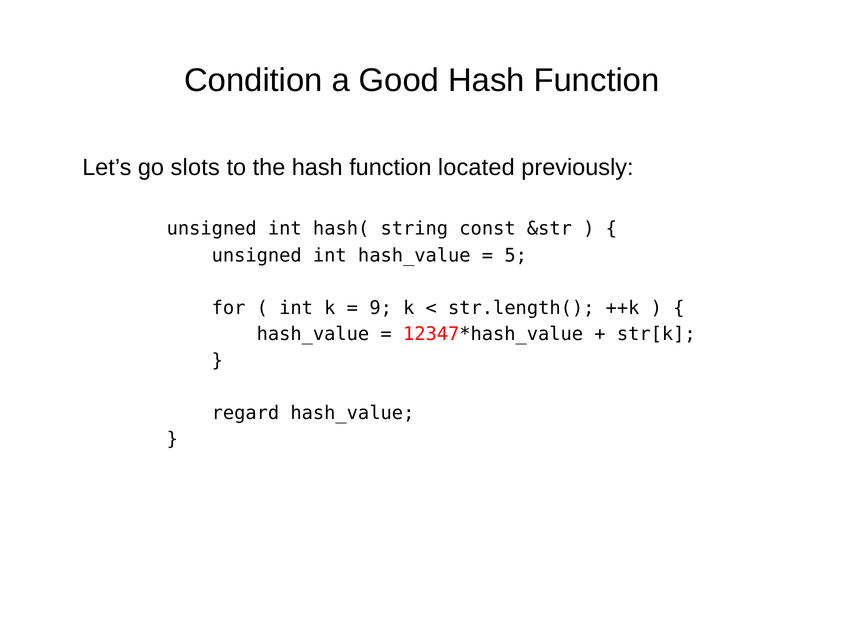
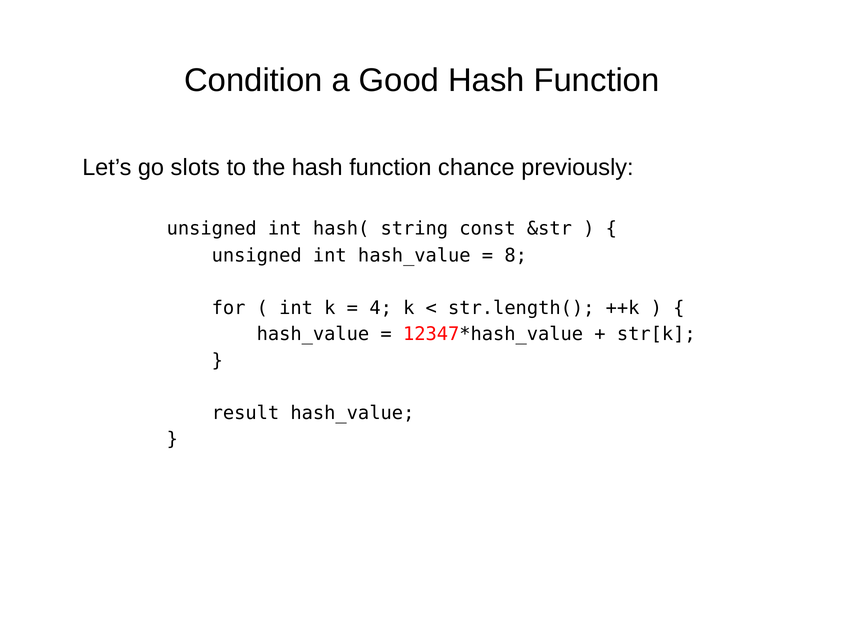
located: located -> chance (476, 168)
5: 5 -> 8 (516, 255)
9: 9 -> 4 (381, 308)
regard: regard -> result (246, 413)
